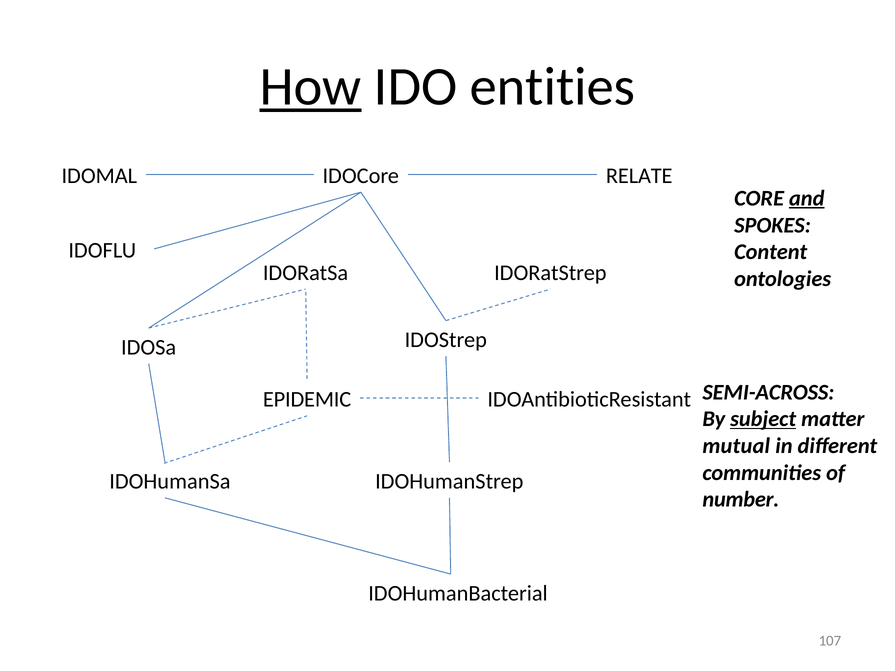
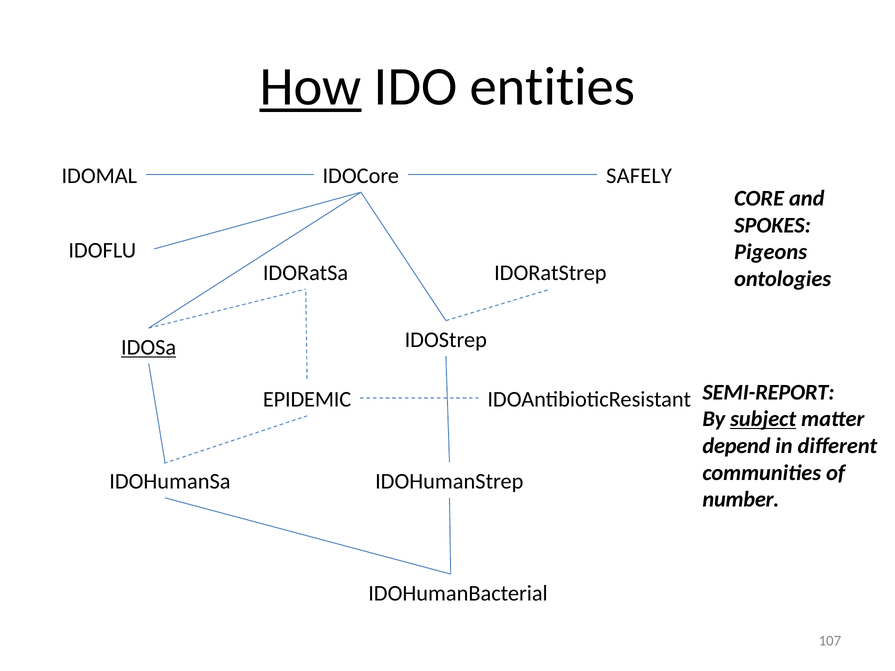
RELATE: RELATE -> SAFELY (639, 176)
and underline: present -> none (807, 198)
Content: Content -> Pigeons (771, 252)
IDOSa underline: none -> present (149, 348)
SEMI-ACROSS: SEMI-ACROSS -> SEMI-REPORT (768, 392)
mutual: mutual -> depend (736, 446)
